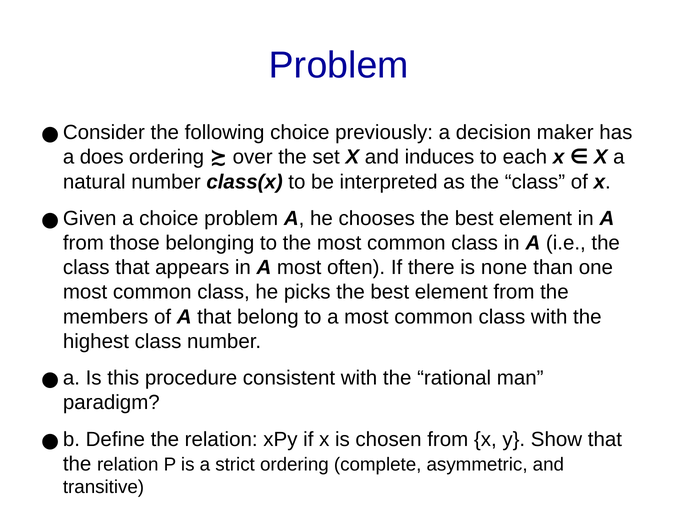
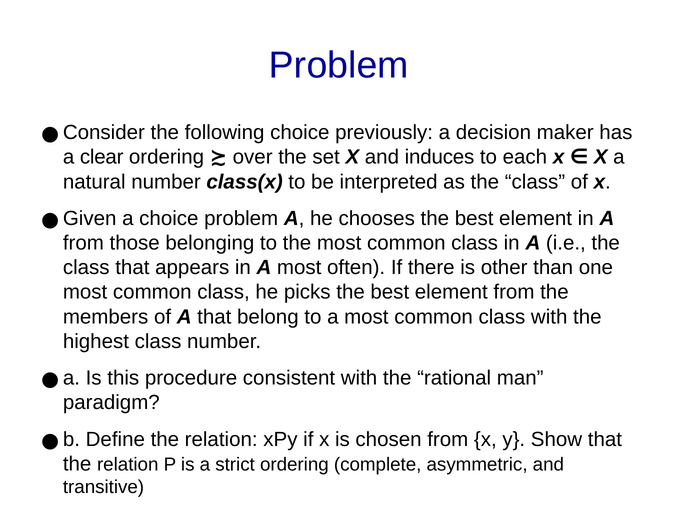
does: does -> clear (102, 157)
none: none -> other (504, 268)
